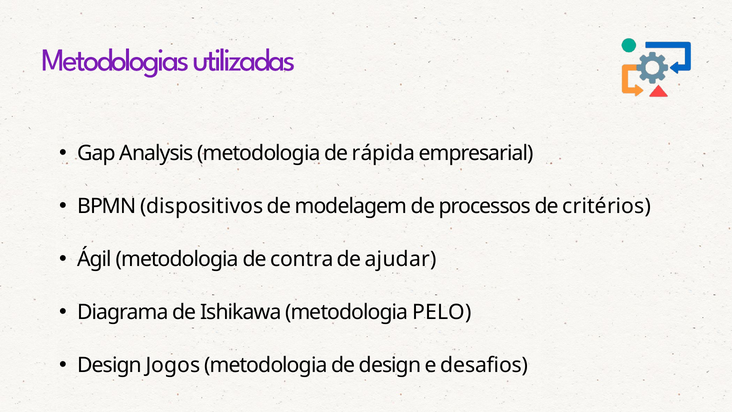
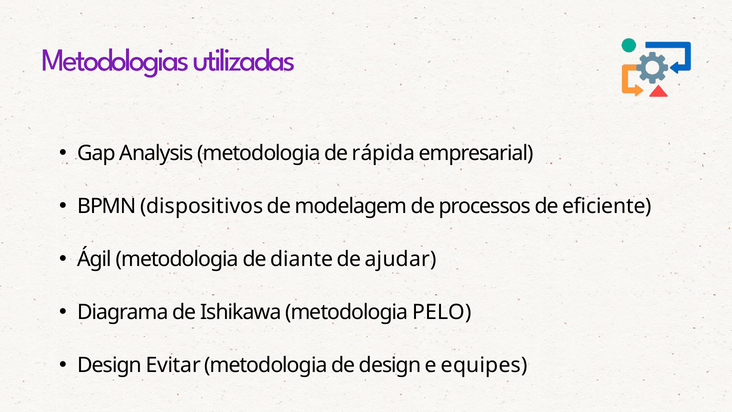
critérios: critérios -> eficiente (607, 206)
contra: contra -> diante (302, 259)
Jogos: Jogos -> Evitar (173, 365)
desafios: desafios -> equipes (484, 365)
